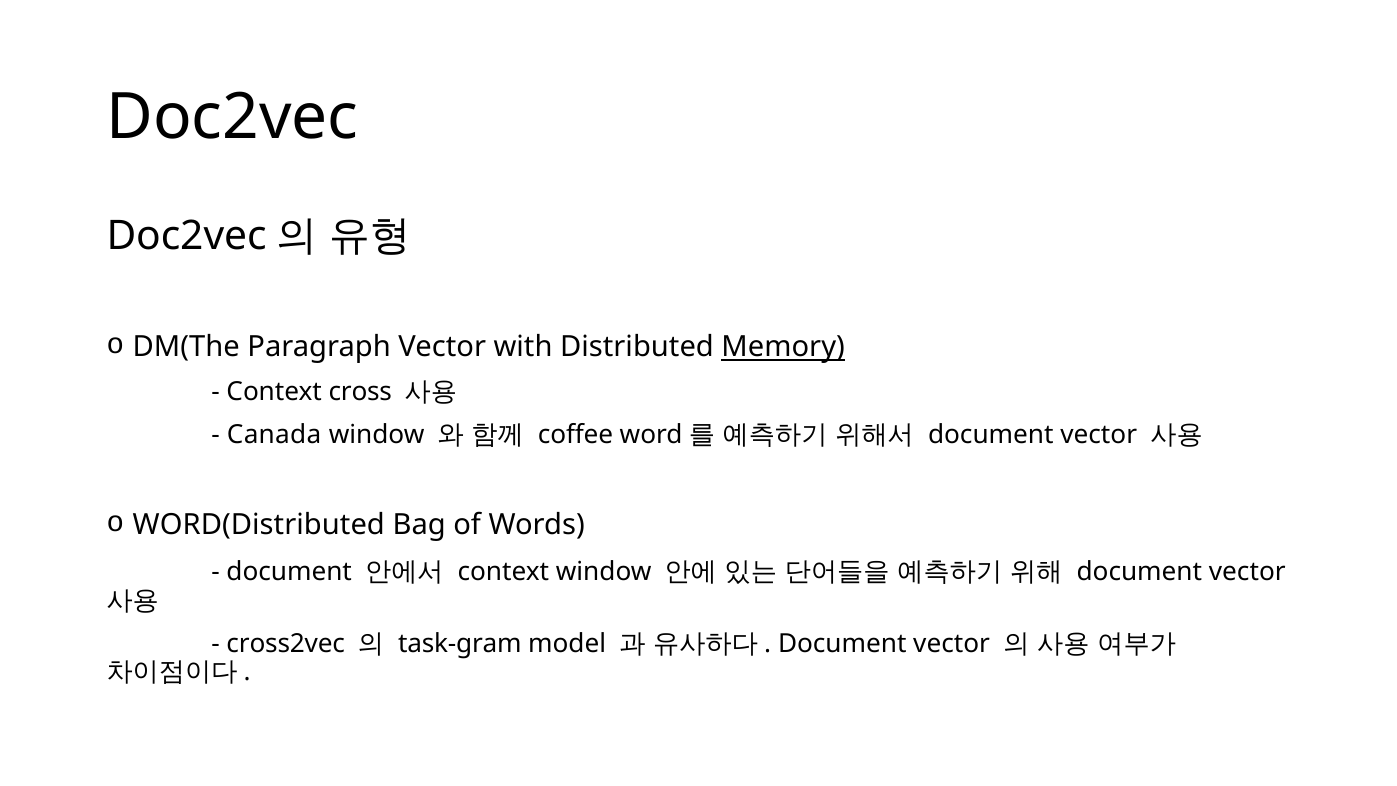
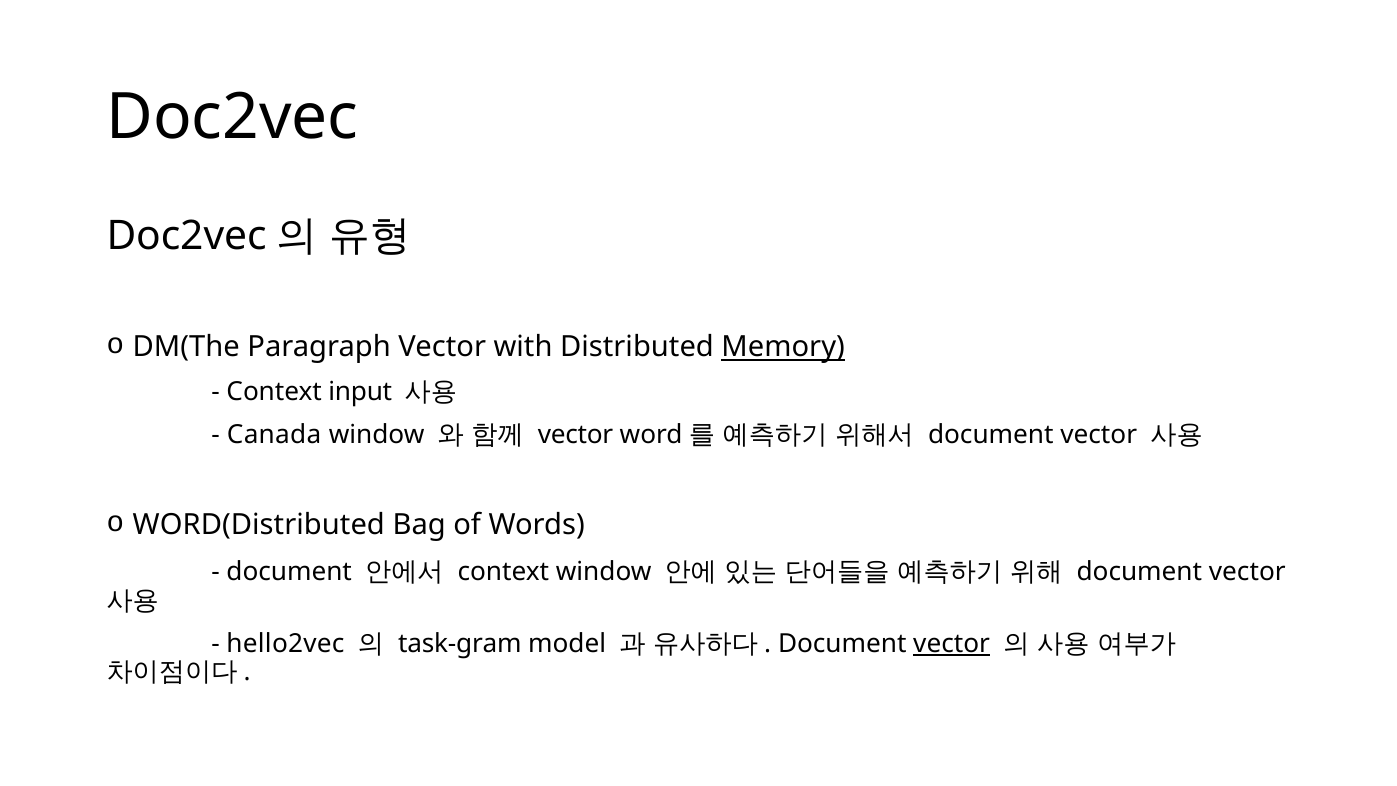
cross: cross -> input (360, 392)
coffee: coffee -> vector (576, 434)
cross2vec: cross2vec -> hello2vec (286, 644)
vector underline: none -> present (952, 644)
